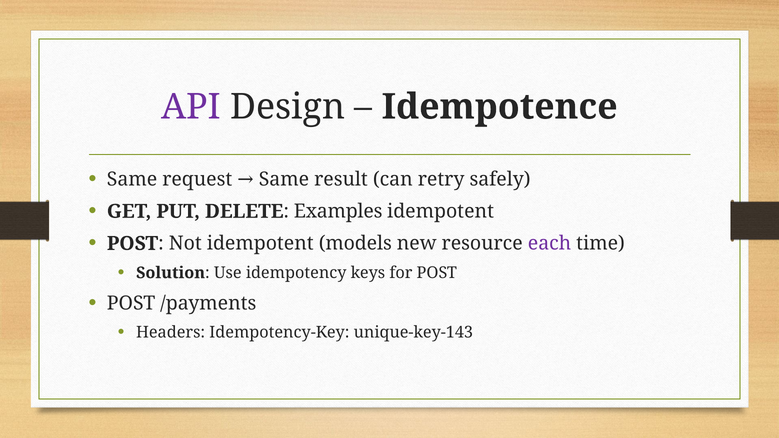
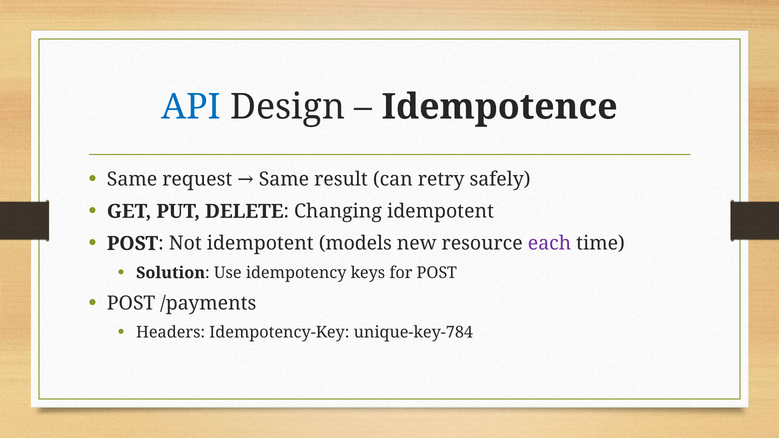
API colour: purple -> blue (191, 107)
Examples: Examples -> Changing (338, 211)
unique-key-143: unique-key-143 -> unique-key-784 (413, 333)
